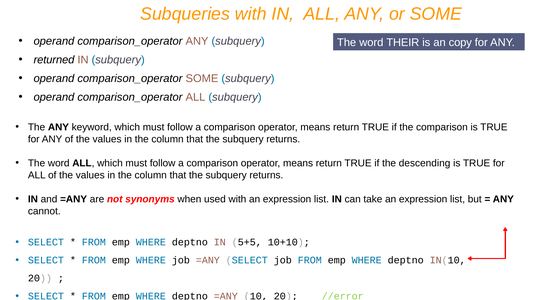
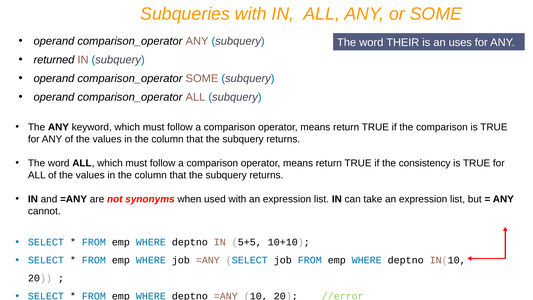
copy: copy -> uses (460, 43)
descending: descending -> consistency (425, 163)
